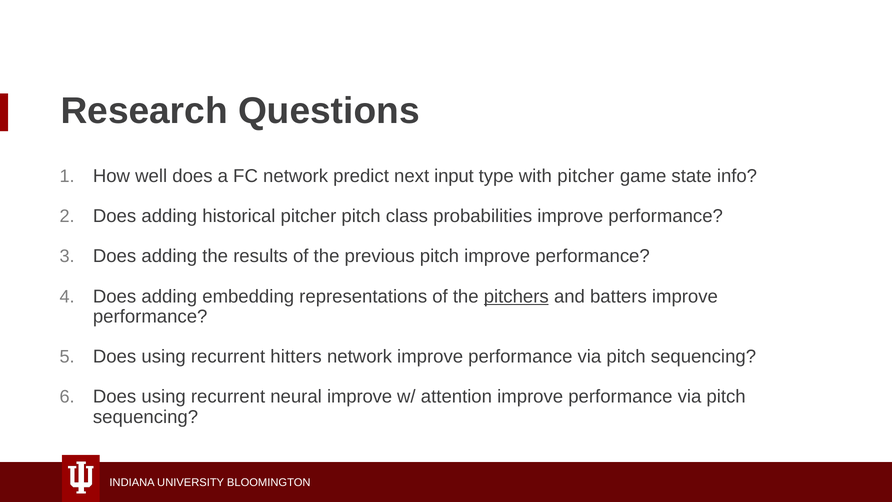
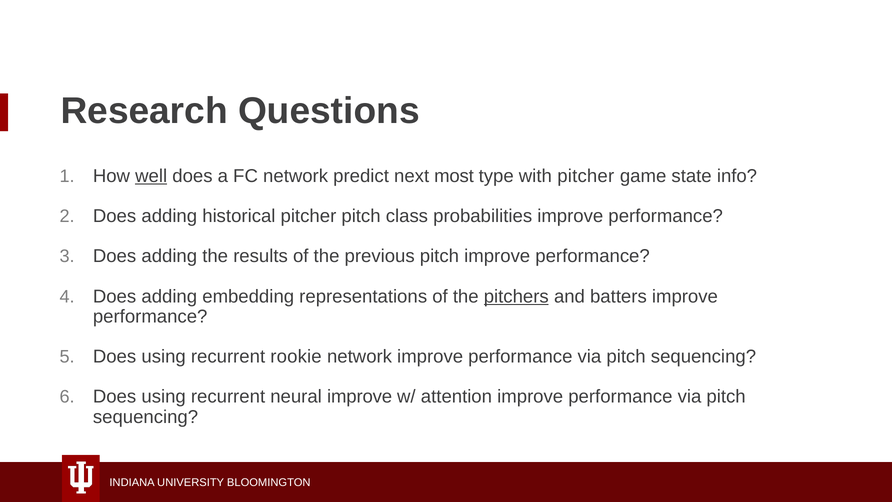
well underline: none -> present (151, 176)
input: input -> most (454, 176)
hitters: hitters -> rookie (296, 356)
